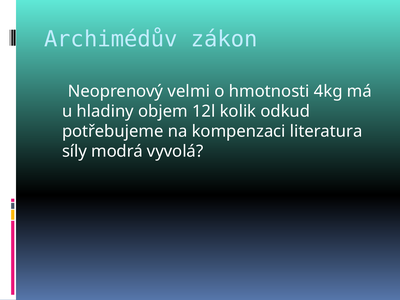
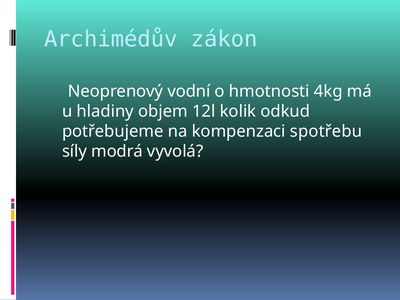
velmi: velmi -> vodní (189, 91)
literatura: literatura -> spotřebu (326, 131)
